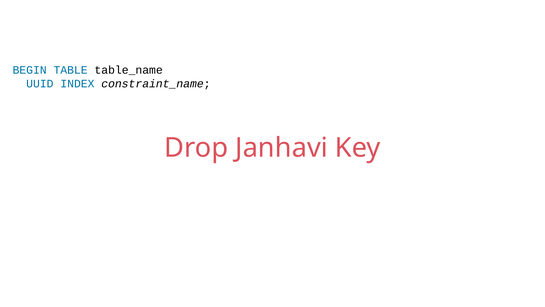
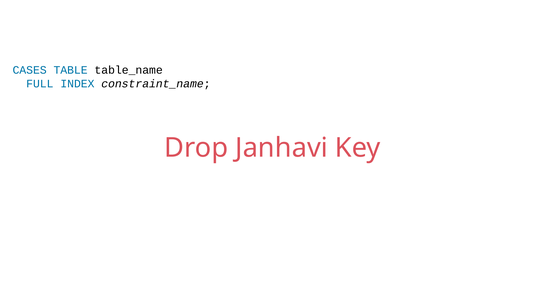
BEGIN: BEGIN -> CASES (30, 70)
UUID: UUID -> FULL (40, 84)
